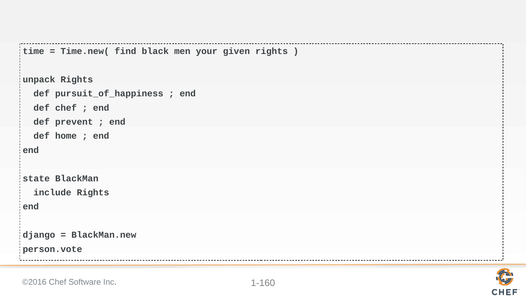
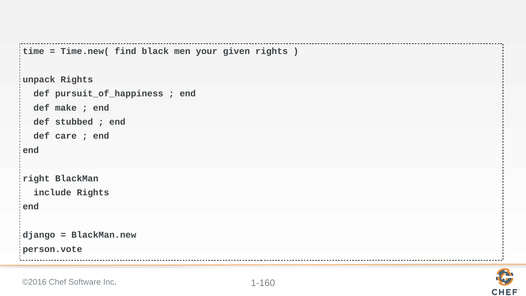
def chef: chef -> make (66, 108)
prevent: prevent -> stubbed (74, 122)
home: home -> care (66, 136)
state: state -> right (36, 178)
